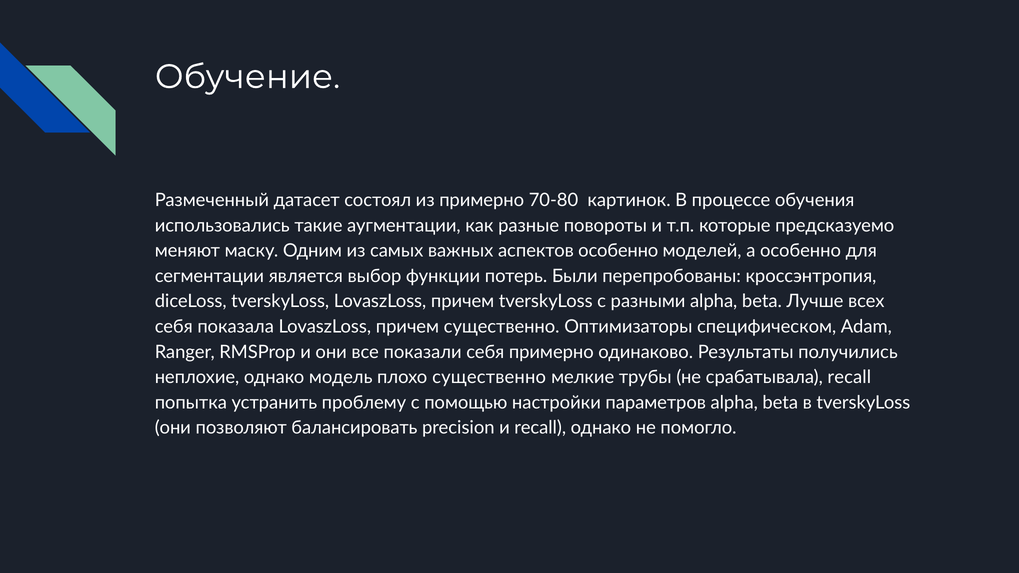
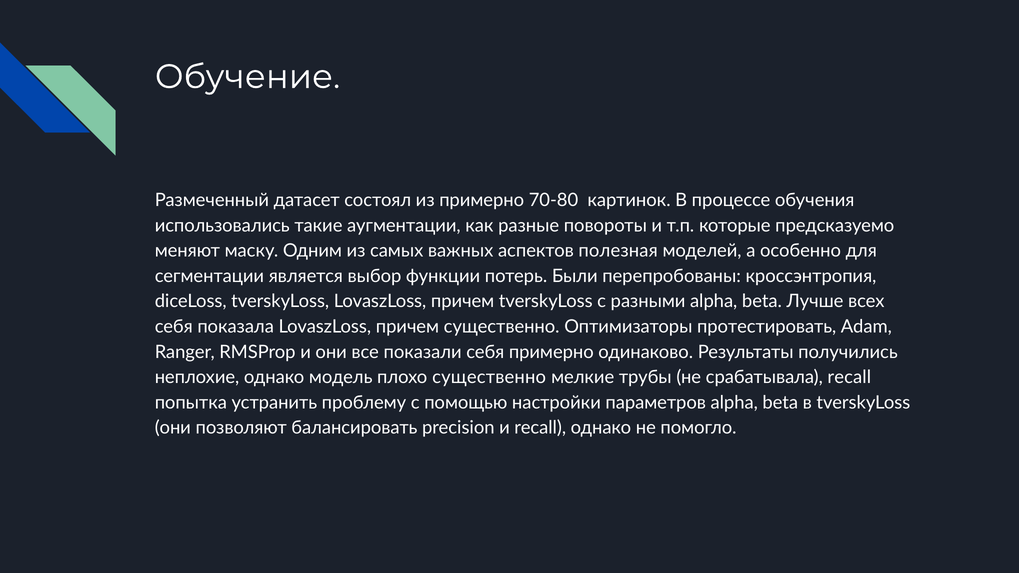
аспектов особенно: особенно -> полезная (618, 251)
специфическом: специфическом -> протестировать (767, 327)
